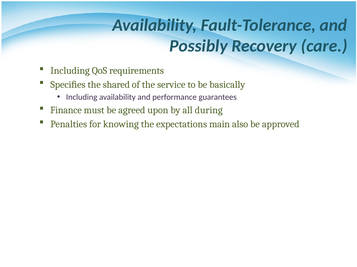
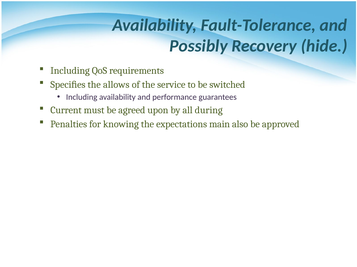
care: care -> hide (324, 46)
shared: shared -> allows (116, 85)
basically: basically -> switched (227, 85)
Finance: Finance -> Current (66, 110)
